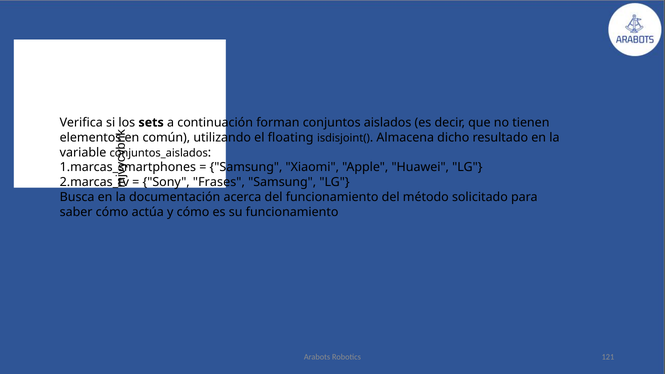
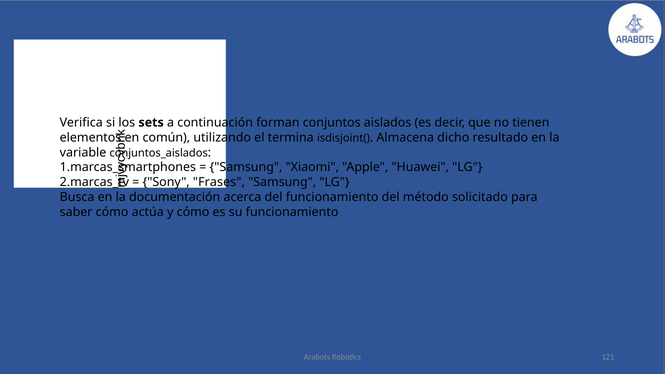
floating: floating -> termina (291, 137)
